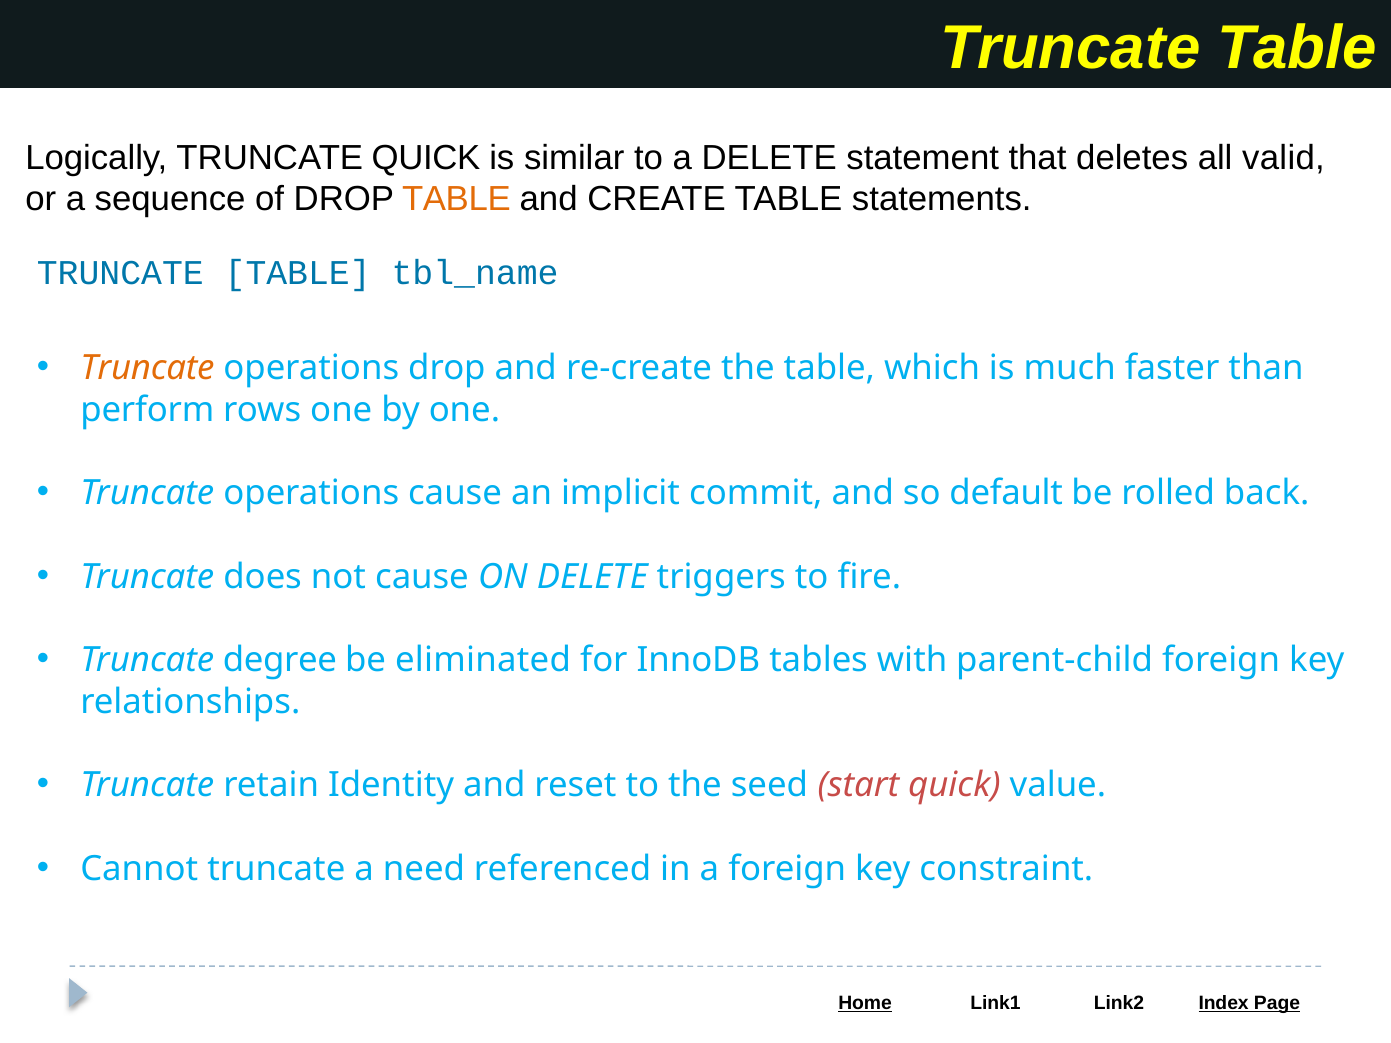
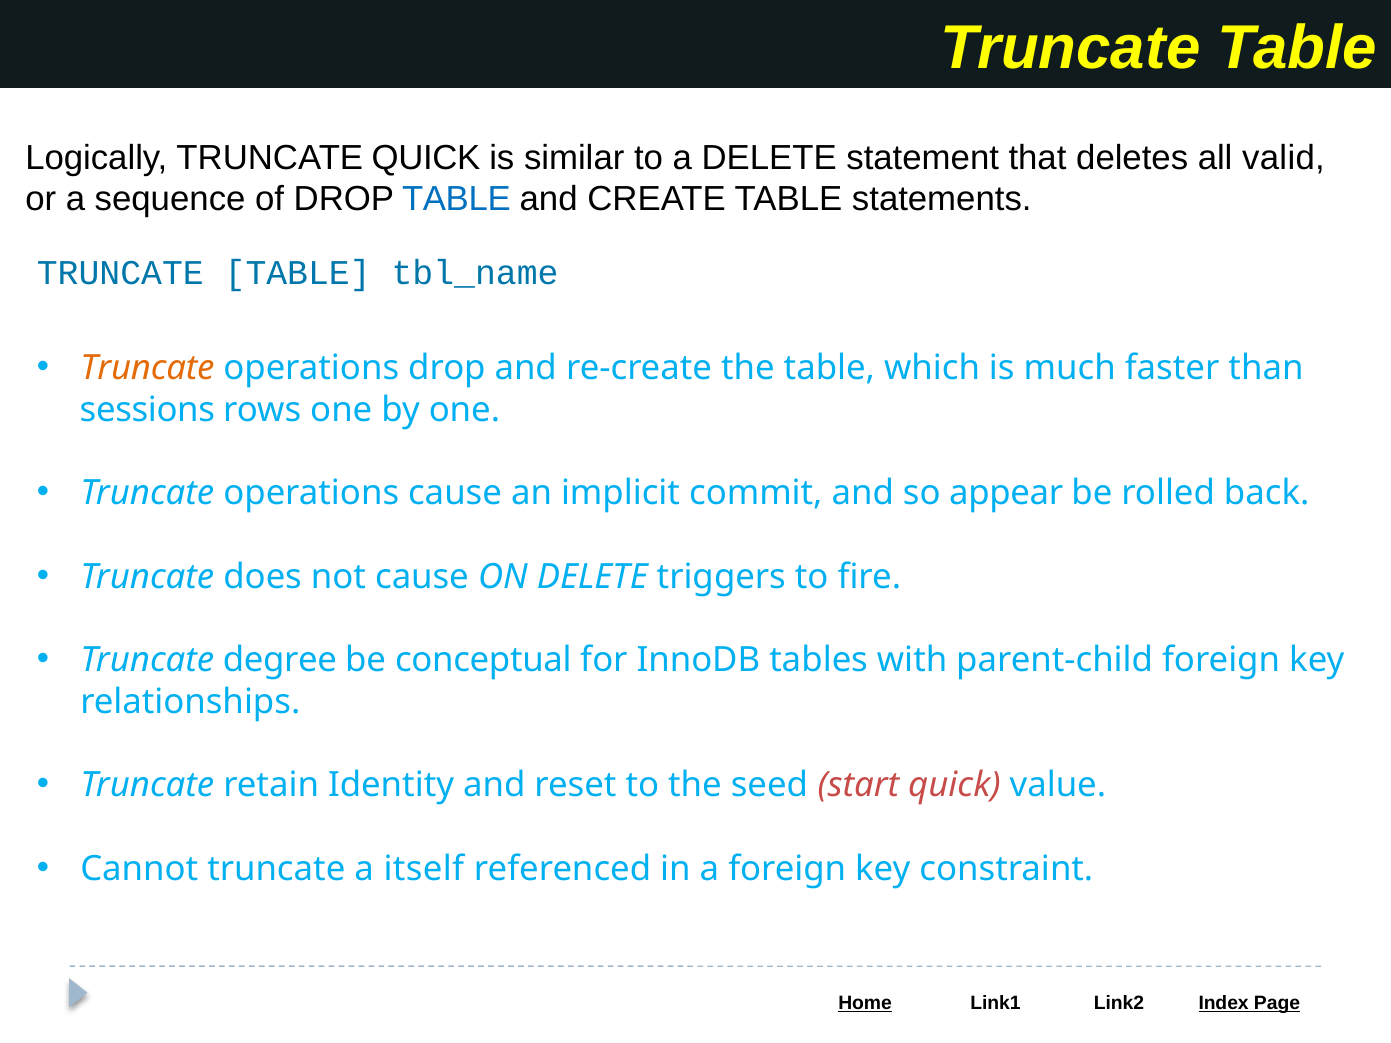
TABLE colour: orange -> blue (456, 199)
perform: perform -> sessions (147, 410)
default: default -> appear (1006, 493)
eliminated: eliminated -> conceptual (483, 660)
need: need -> itself (424, 869)
